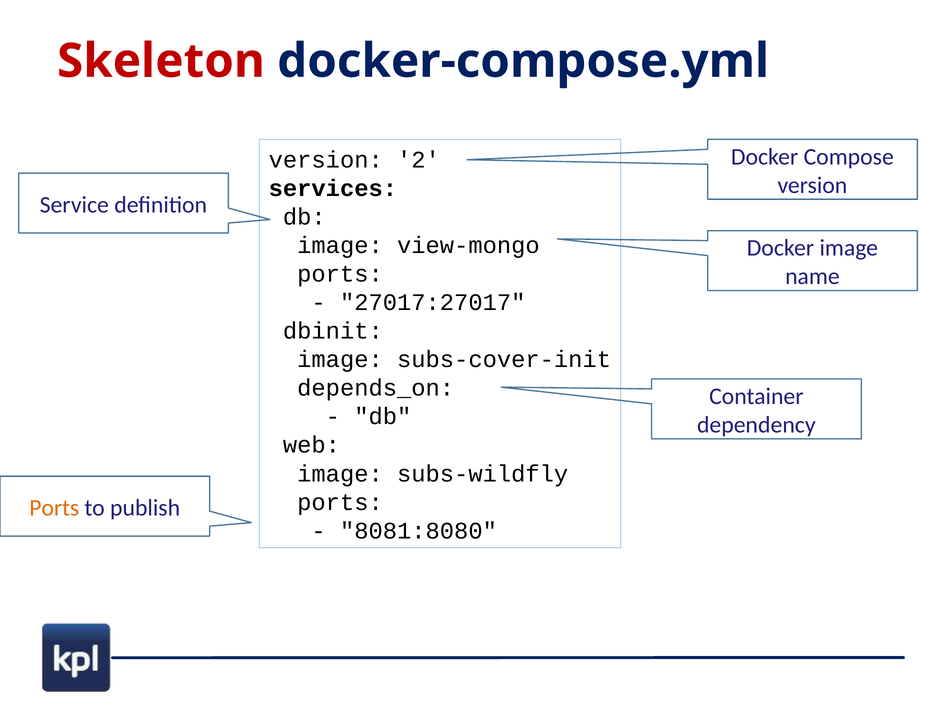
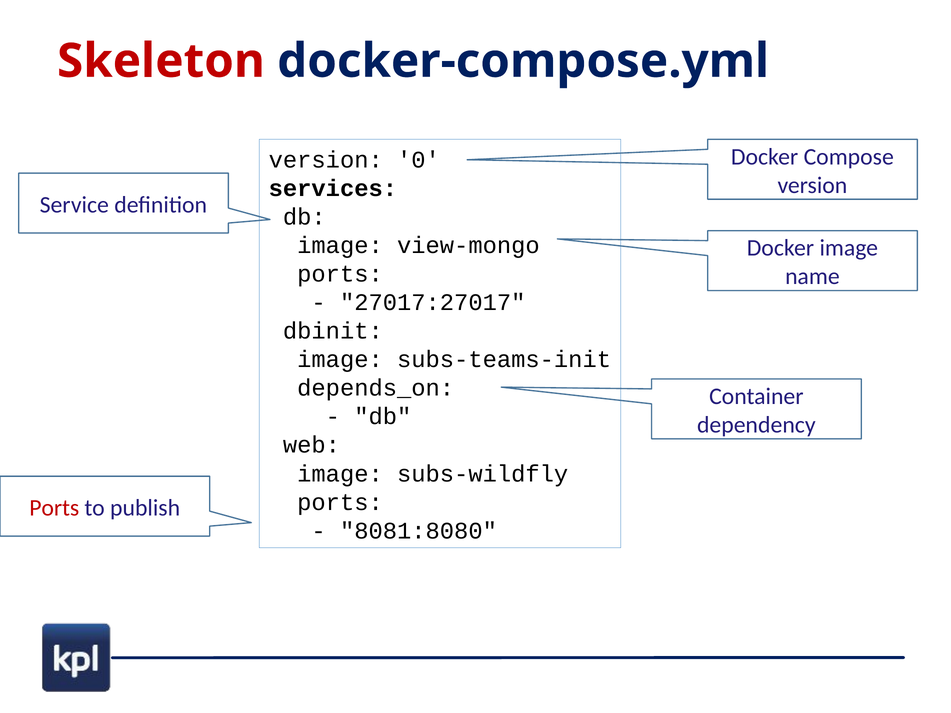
2: 2 -> 0 (418, 160)
subs-cover-init: subs-cover-init -> subs-teams-init (504, 360)
Ports colour: orange -> red (54, 508)
